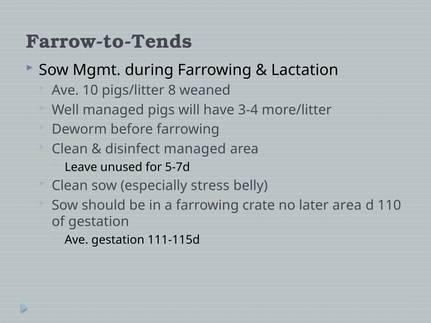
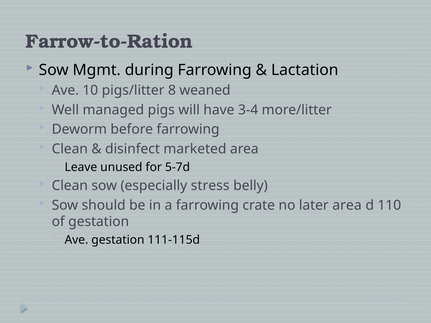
Farrow-to-Tends: Farrow-to-Tends -> Farrow-to-Ration (109, 42)
disinfect managed: managed -> marketed (195, 149)
